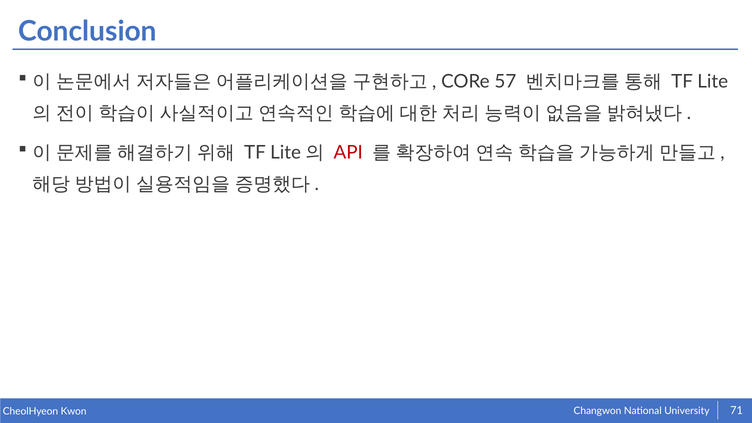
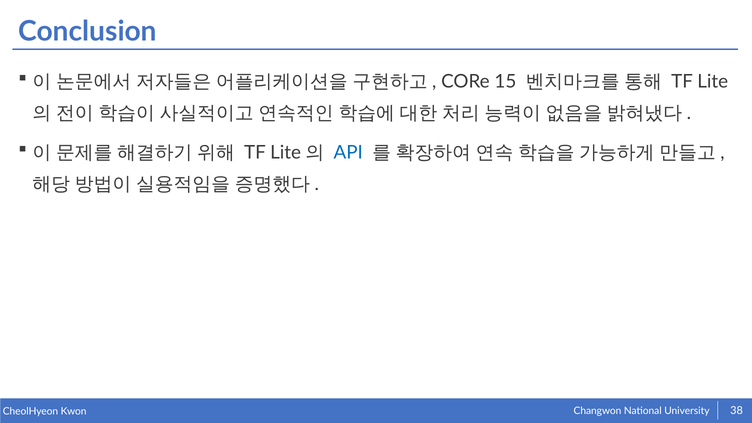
57: 57 -> 15 (505, 82)
API colour: red -> blue (348, 153)
71: 71 -> 38 (737, 411)
